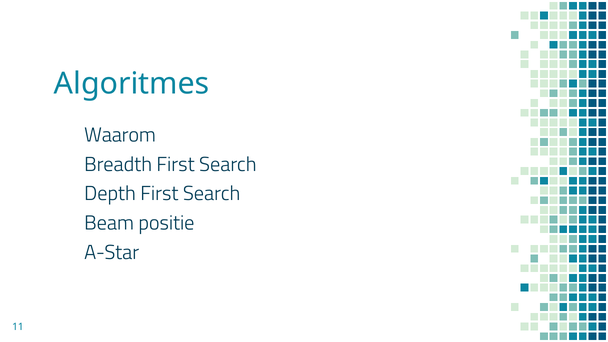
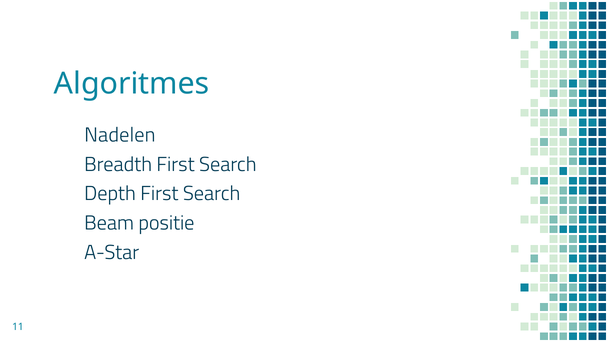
Waarom: Waarom -> Nadelen (120, 135)
